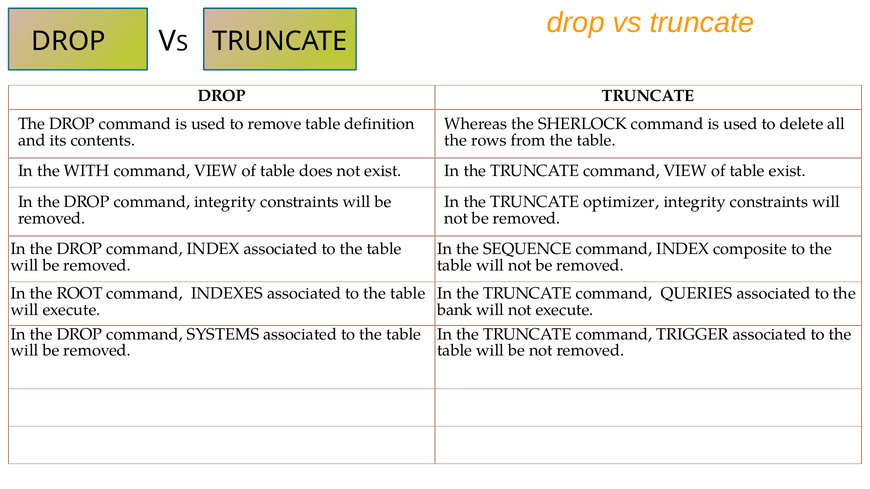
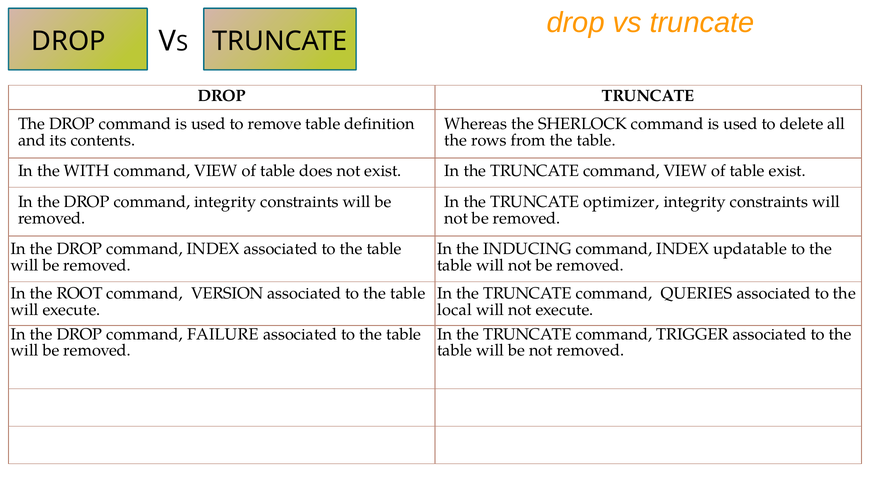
SEQUENCE: SEQUENCE -> INDUCING (527, 249)
composite: composite -> updatable (750, 249)
INDEXES: INDEXES -> VERSION (227, 294)
bank: bank -> local (455, 310)
SYSTEMS: SYSTEMS -> FAILURE (223, 334)
